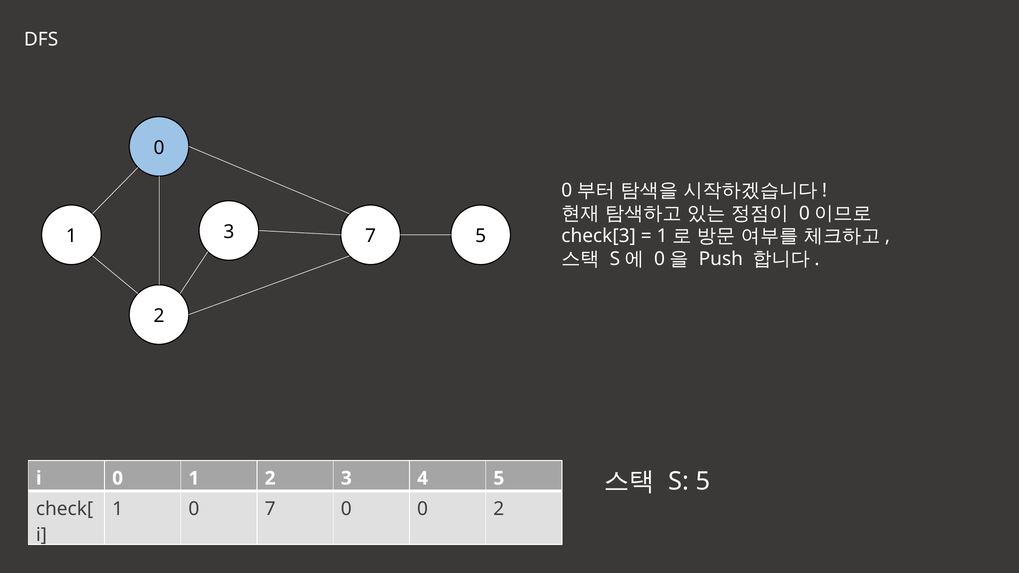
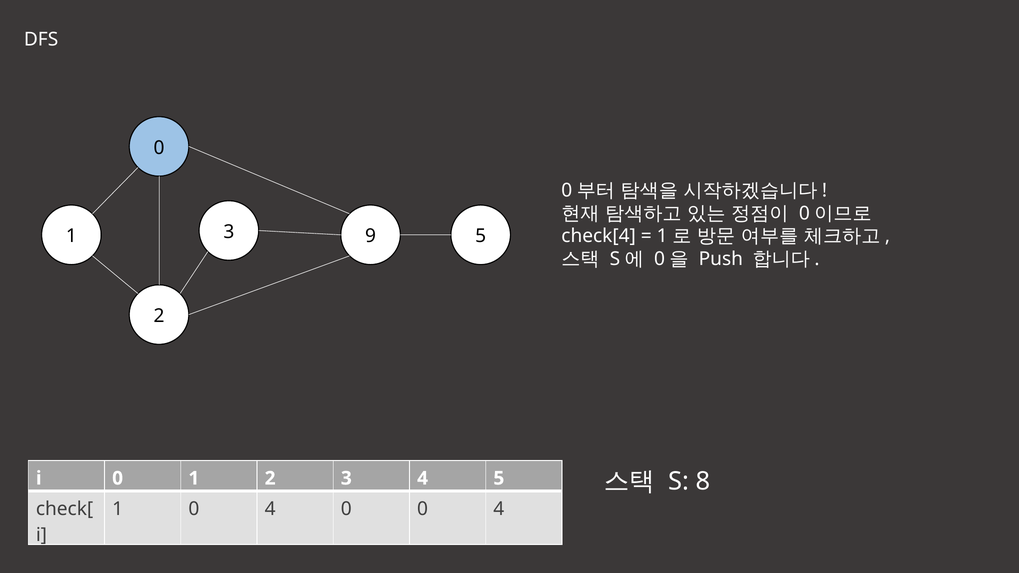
3 7: 7 -> 9 (371, 236)
check[3: check[3 -> check[4 (599, 236)
S 5: 5 -> 8 (703, 481)
1 0 7: 7 -> 4 (270, 509)
0 0 2: 2 -> 4 (499, 509)
